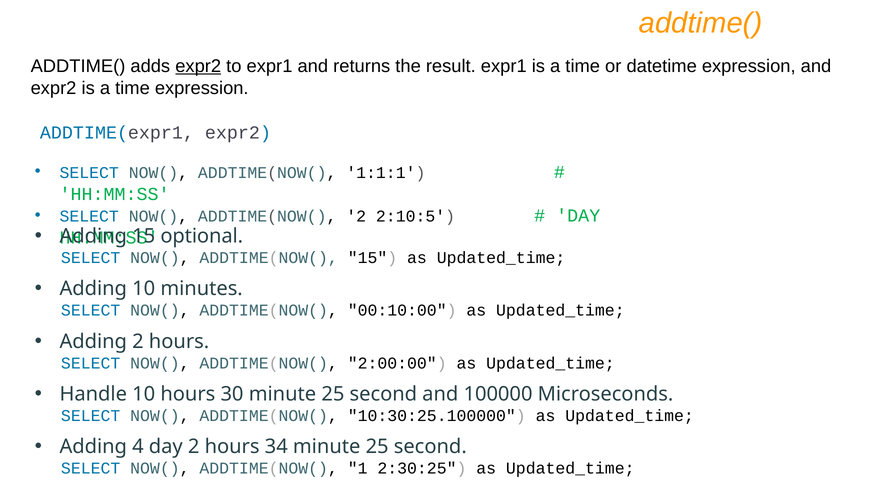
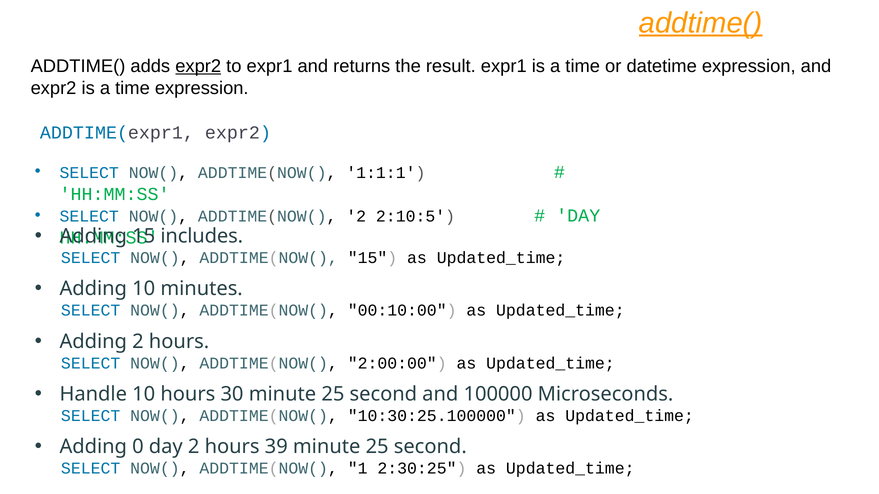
addtime( underline: none -> present (701, 23)
optional: optional -> includes (202, 236)
4: 4 -> 0 (138, 447)
34: 34 -> 39 (276, 447)
